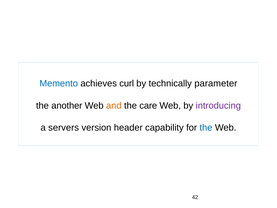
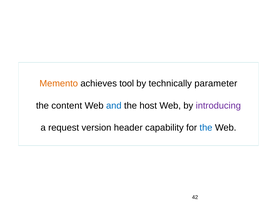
Memento colour: blue -> orange (59, 83)
curl: curl -> tool (127, 83)
another: another -> content (67, 105)
and colour: orange -> blue (114, 105)
care: care -> host (148, 105)
servers: servers -> request (64, 128)
